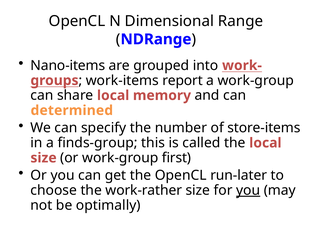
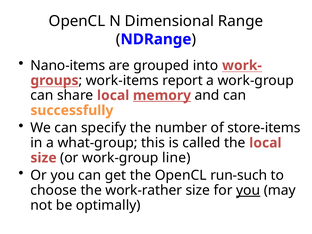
memory underline: none -> present (162, 95)
determined: determined -> successfully (72, 110)
finds-group: finds-group -> what-group (98, 143)
first: first -> line (176, 158)
run-later: run-later -> run-such (239, 175)
